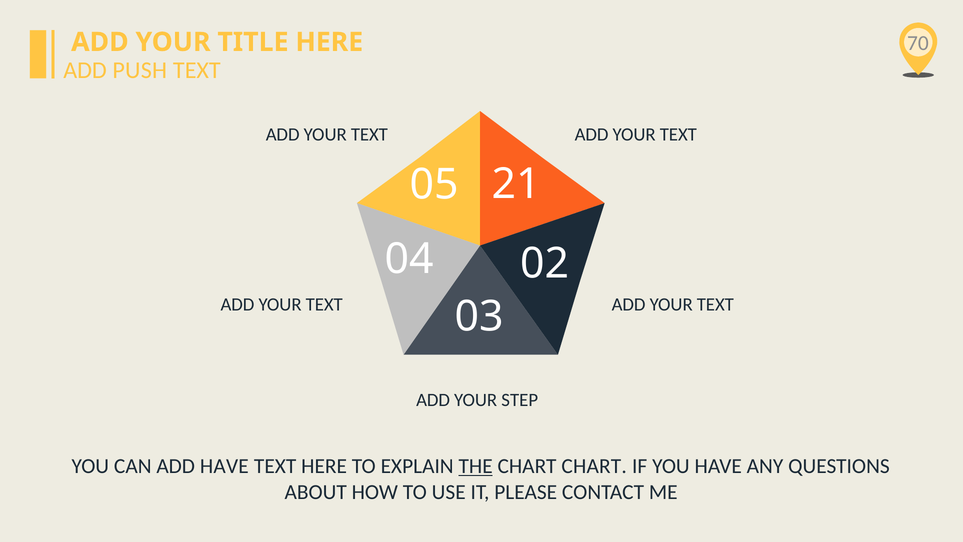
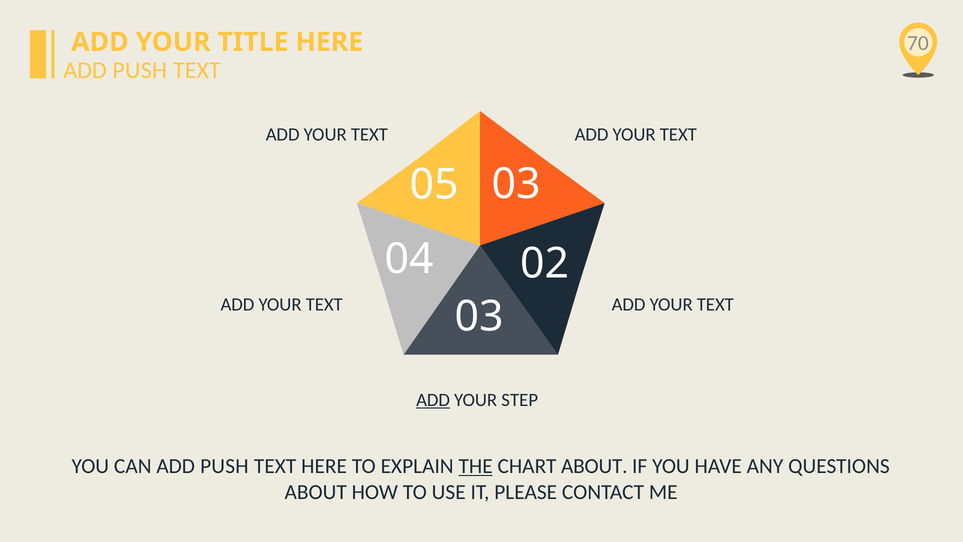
05 21: 21 -> 03 (516, 184)
ADD underline: none -> present (433, 400)
CAN ADD HAVE: HAVE -> PUSH (224, 466)
CHART CHART: CHART -> ABOUT (594, 466)
